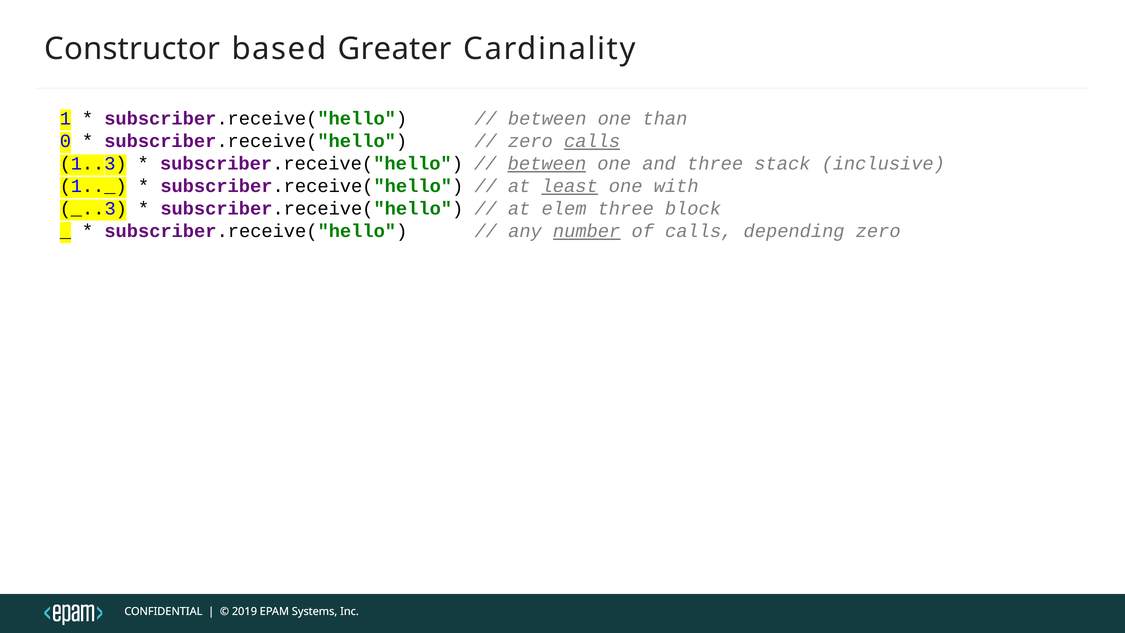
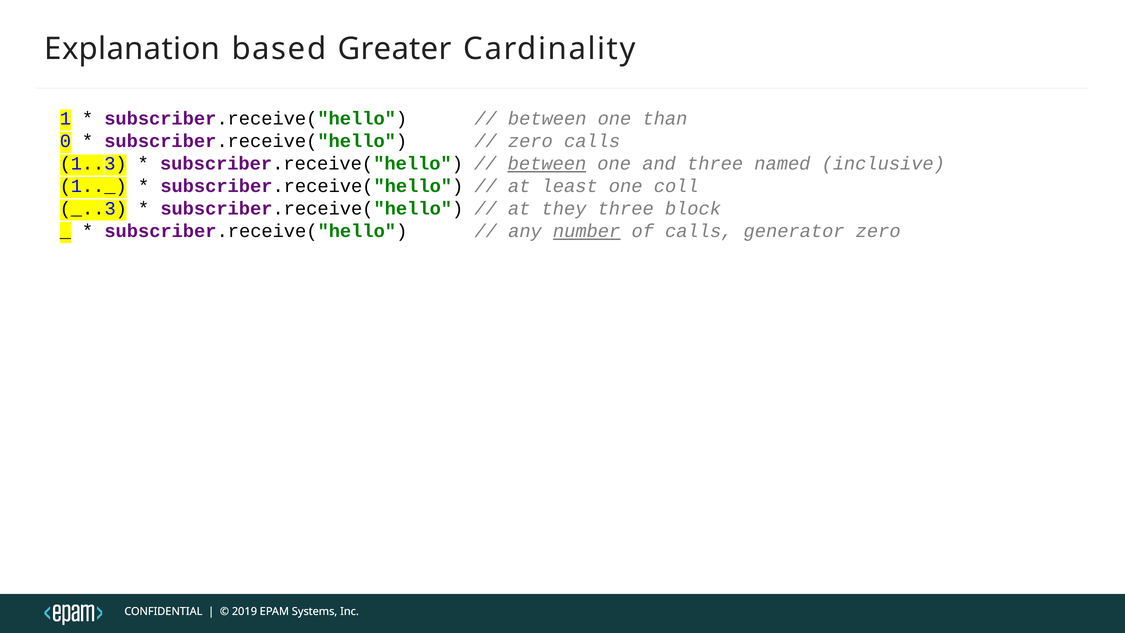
Constructor: Constructor -> Explanation (132, 49)
calls underline: present -> none (592, 141)
stack: stack -> named (782, 164)
least underline: present -> none (570, 186)
with: with -> coll (676, 186)
elem: elem -> they (564, 209)
depending: depending -> generator (794, 231)
